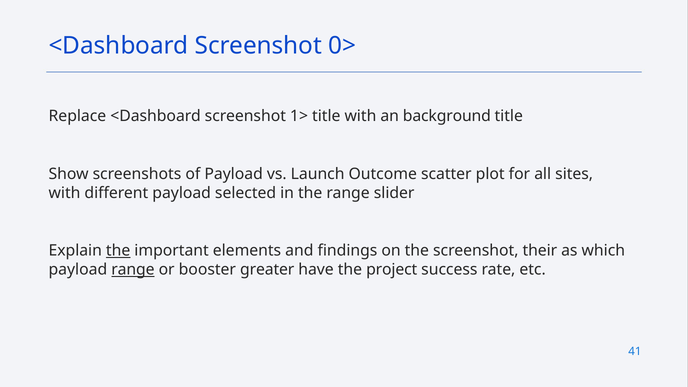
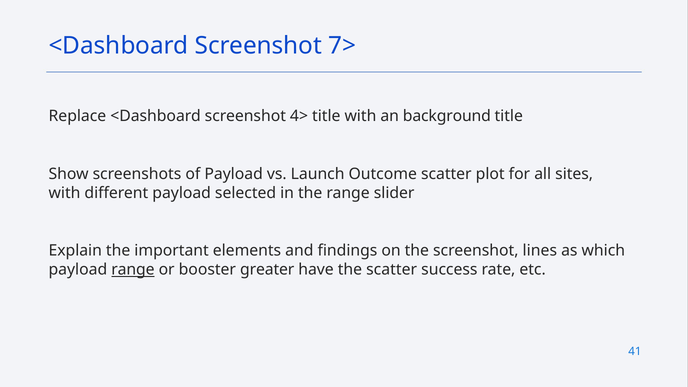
0>: 0> -> 7> (342, 46)
1>: 1> -> 4> (299, 116)
the underline: present -> none (118, 251)
their: their -> lines (540, 251)
the project: project -> scatter (392, 270)
